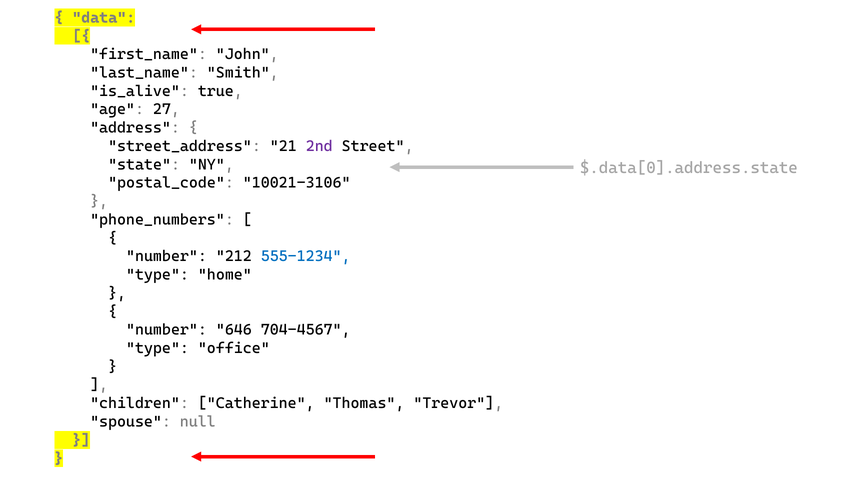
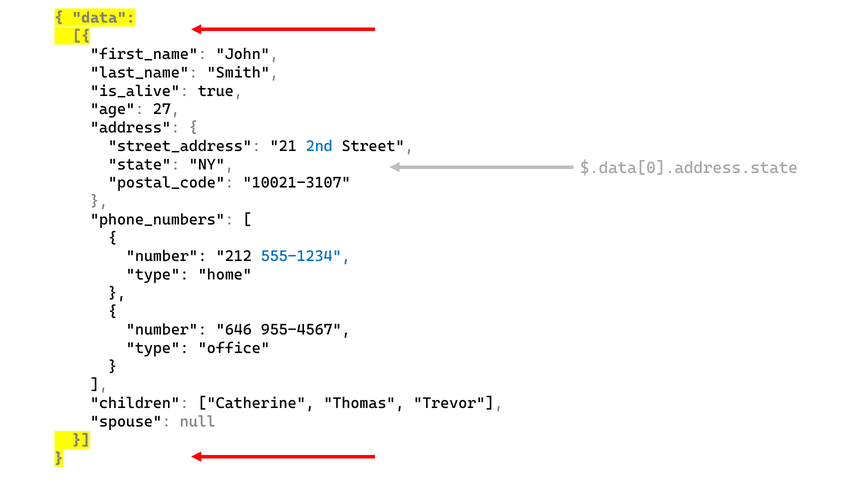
2nd colour: purple -> blue (319, 146)
10021-3106: 10021-3106 -> 10021-3107 (297, 183)
704-4567: 704-4567 -> 955-4567 (306, 330)
